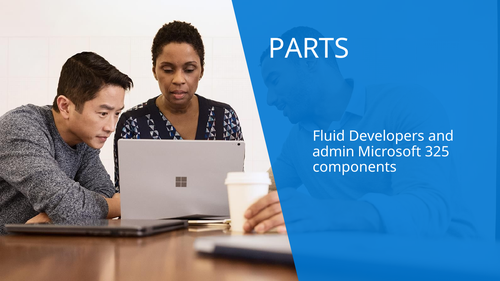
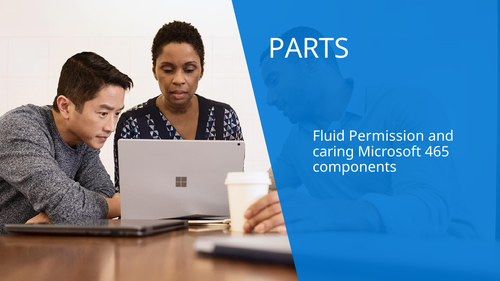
Developers: Developers -> Permission (387, 136)
admin: admin -> caring (333, 152)
325: 325 -> 465 (437, 152)
